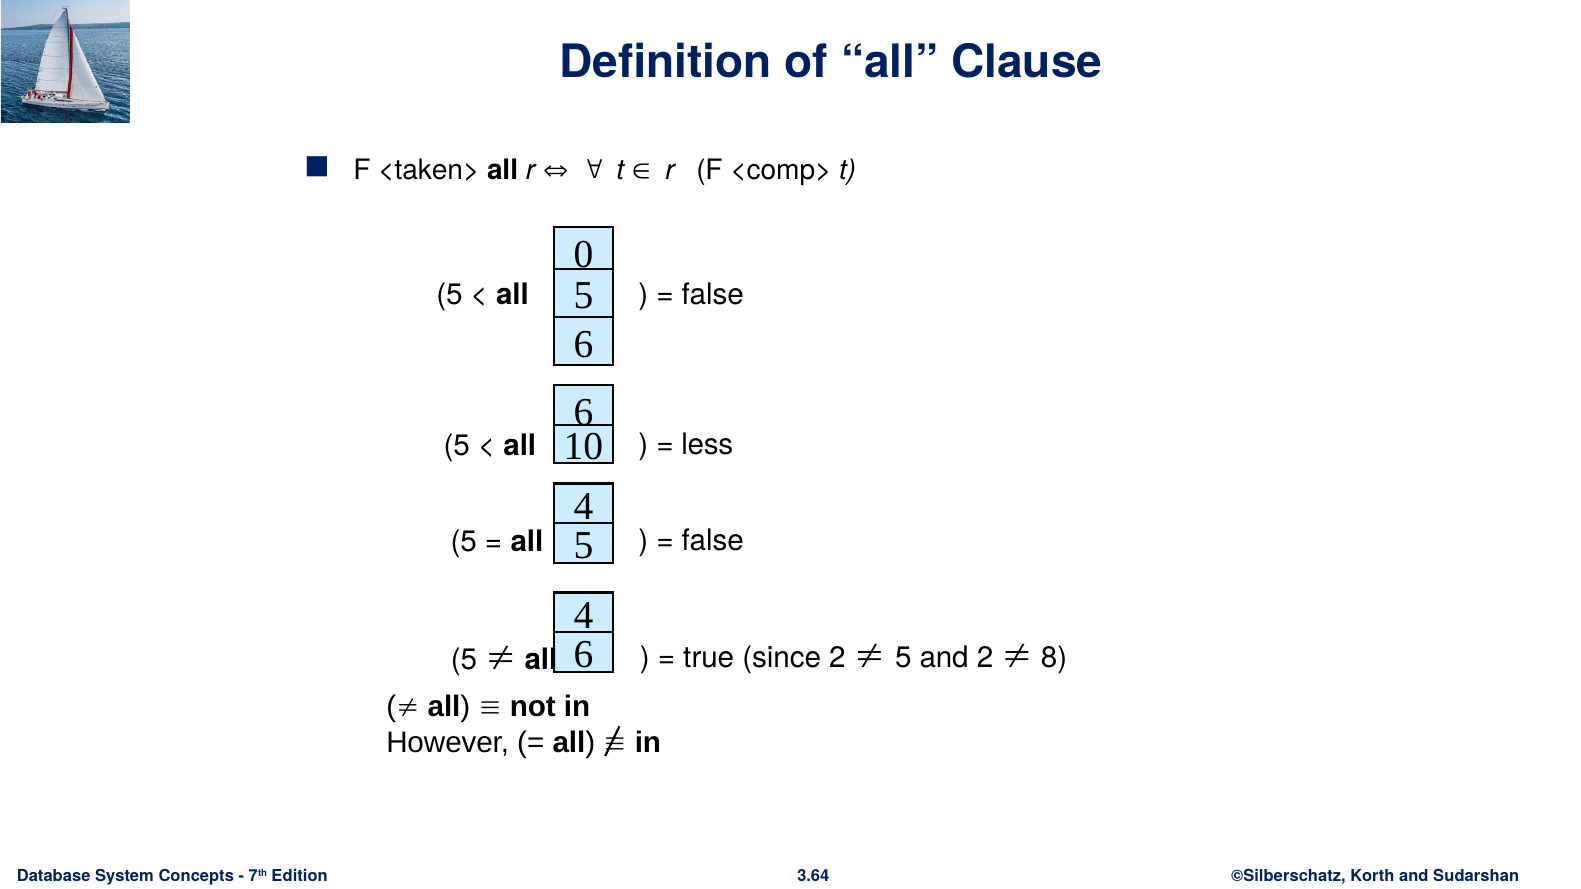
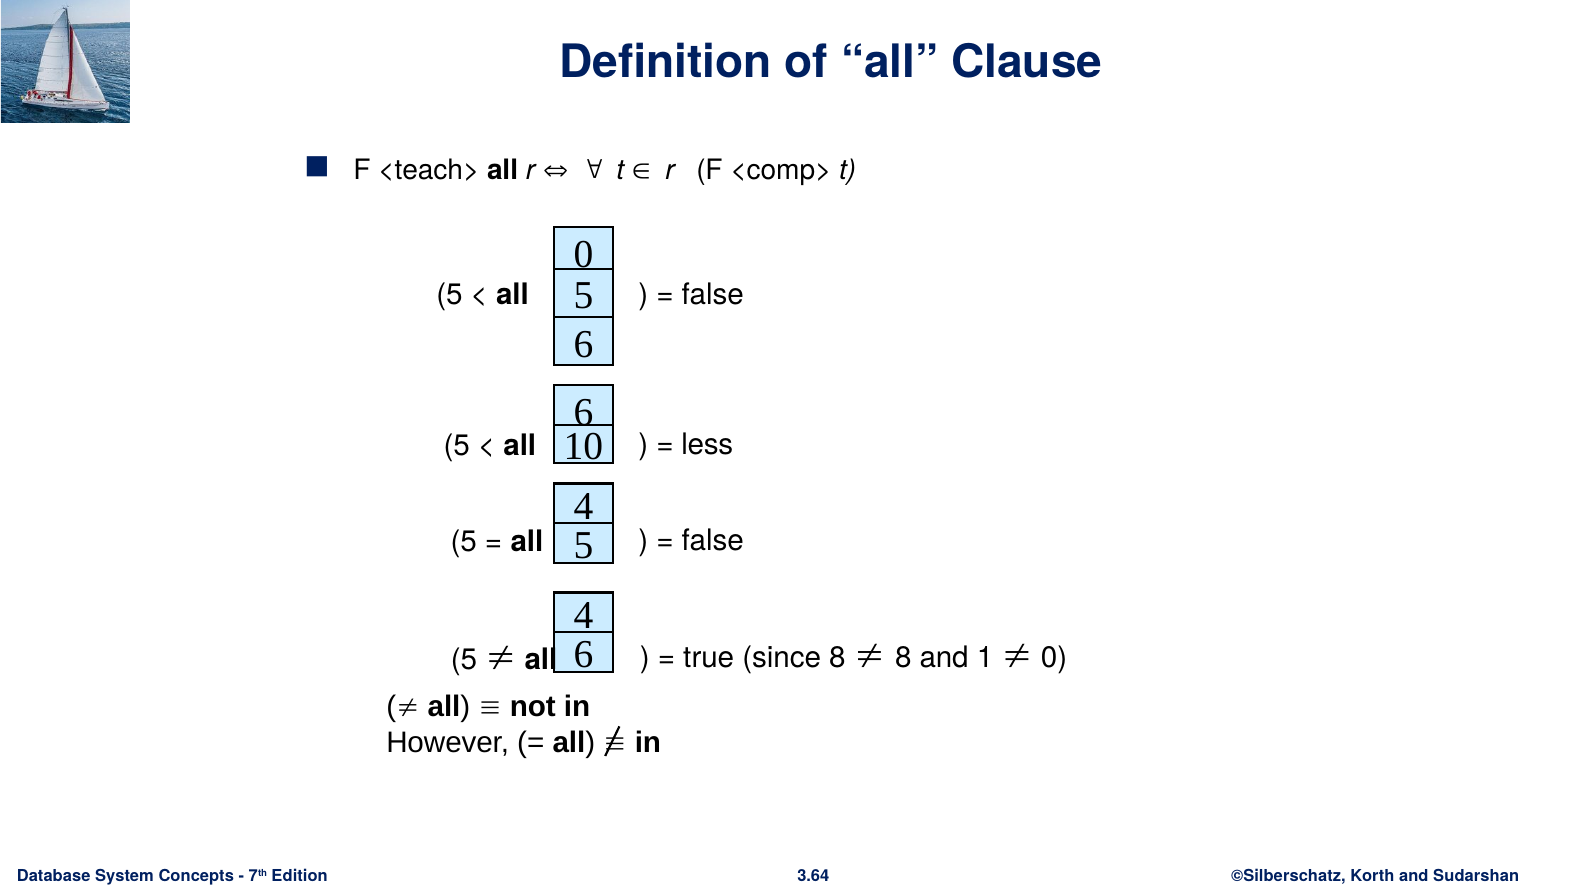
<taken>: <taken> -> <teach> (429, 170)
since 2: 2 -> 8 (837, 658)
5: 5 -> 8 (903, 658)
and 2: 2 -> 1 (985, 658)
8: 8 -> 0 (1054, 658)
